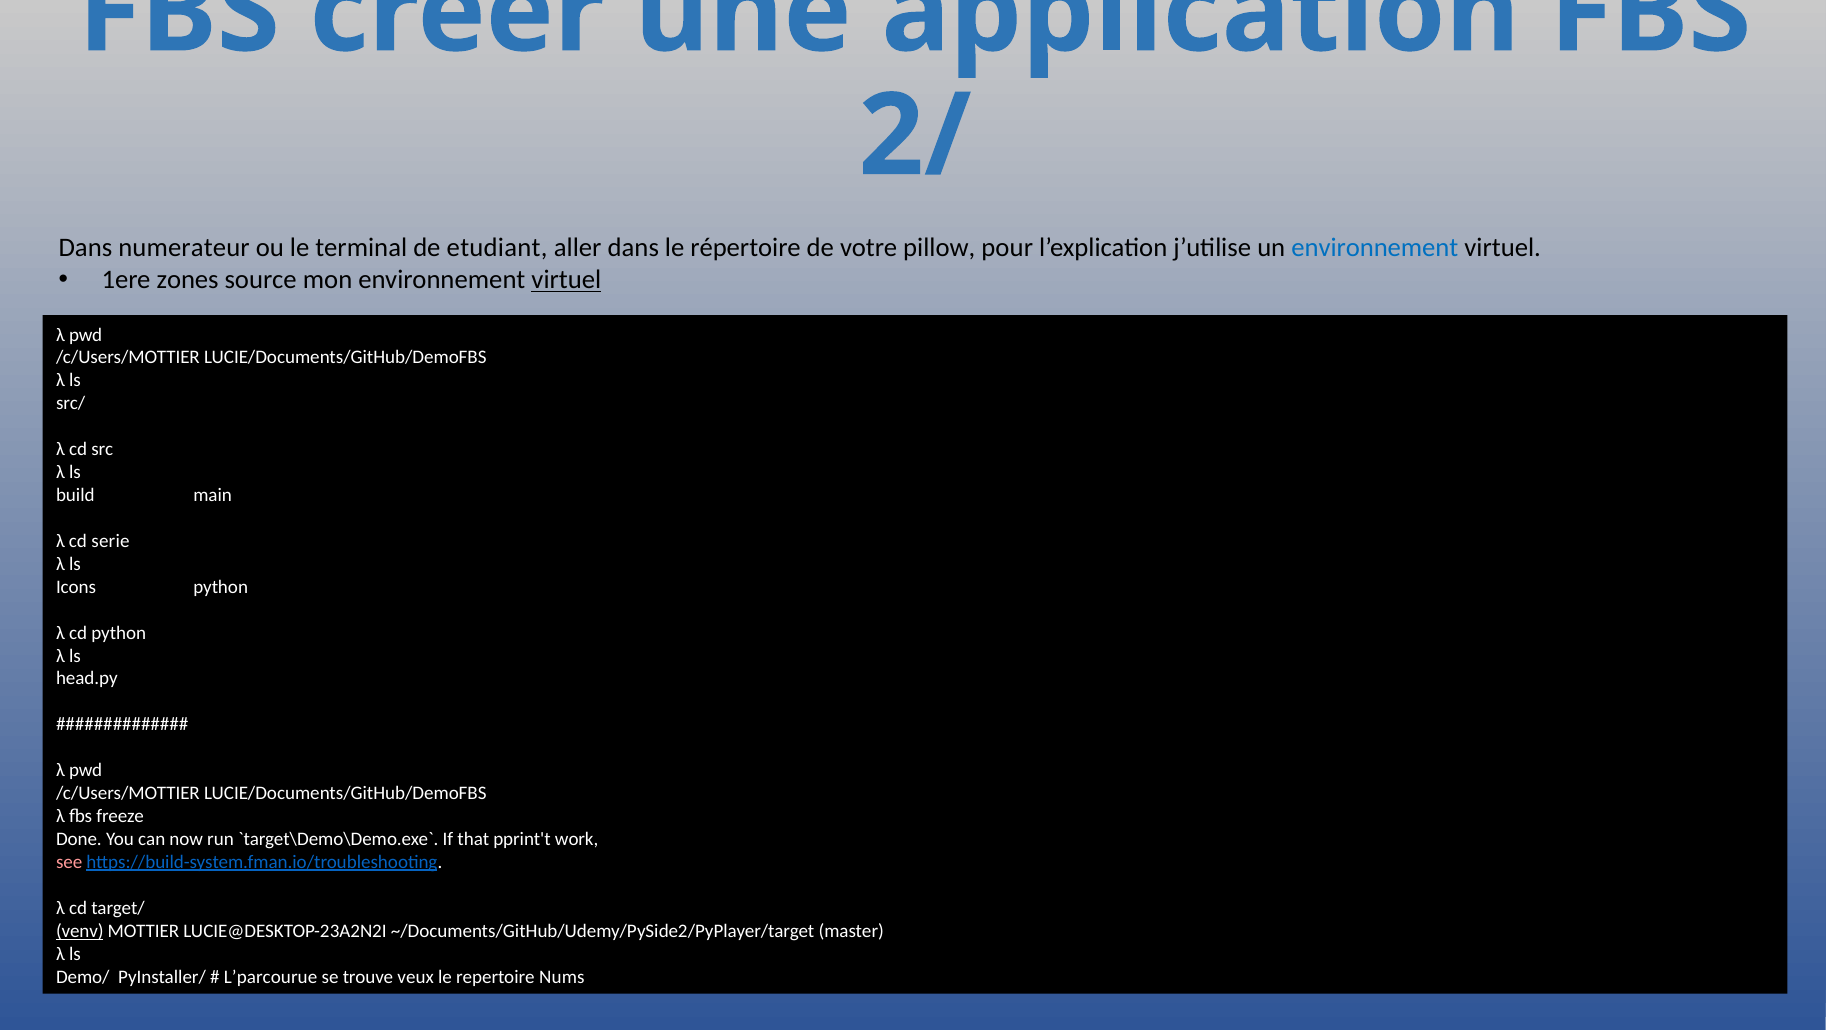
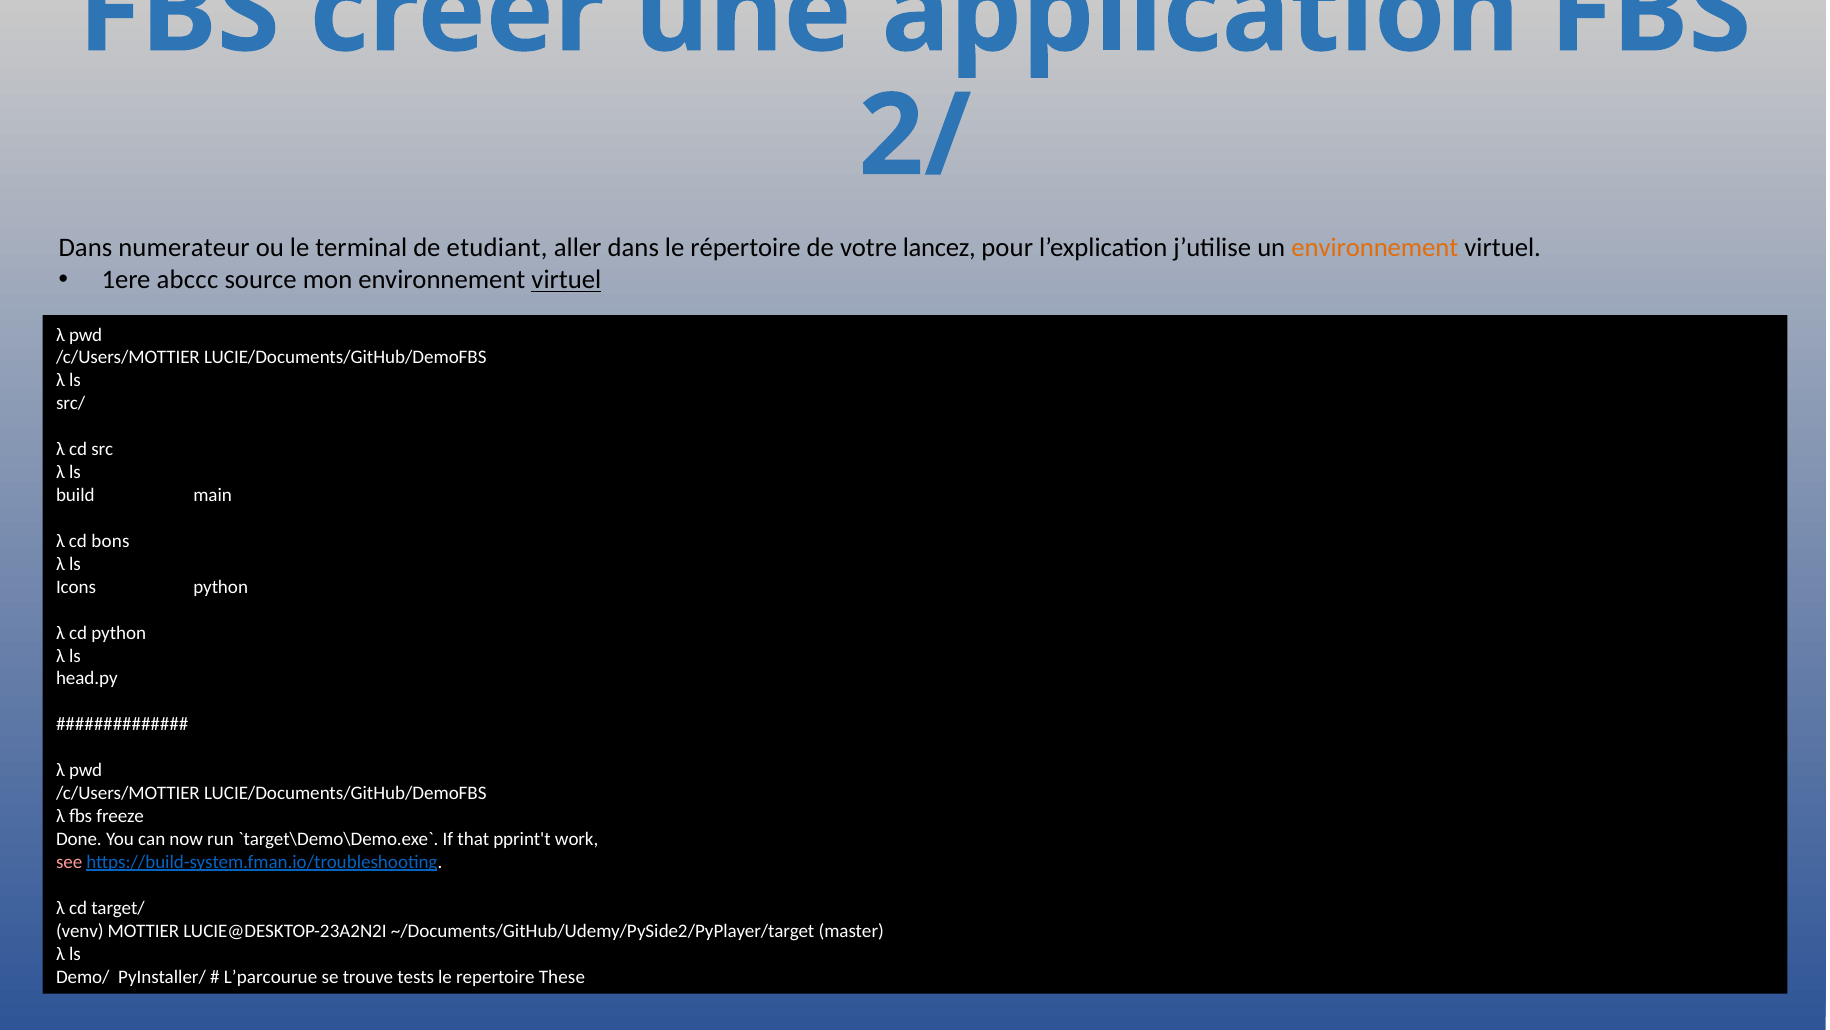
pillow: pillow -> lancez (939, 248)
environnement colour: blue -> orange (1375, 248)
zones: zones -> abccc (187, 280)
serie: serie -> bons (110, 541)
venv underline: present -> none (80, 930)
veux: veux -> tests (416, 976)
Nums: Nums -> These (562, 976)
